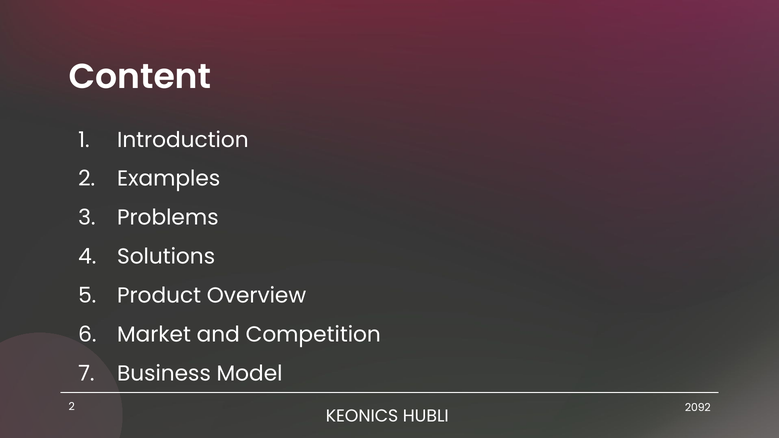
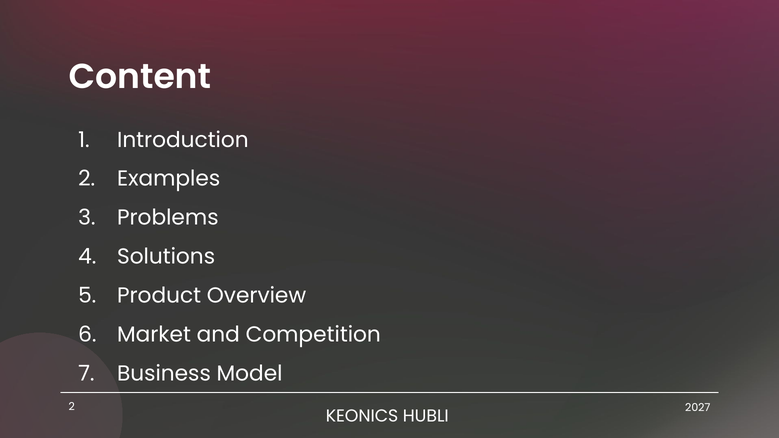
2092: 2092 -> 2027 (698, 408)
